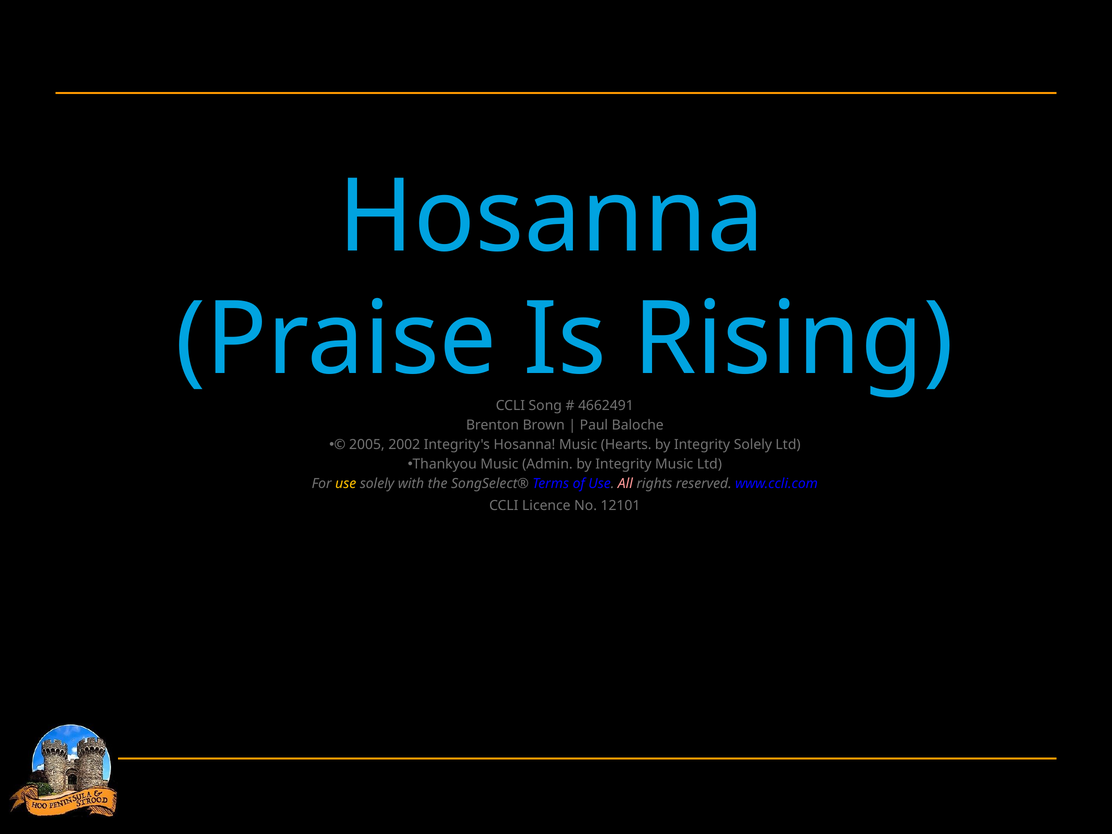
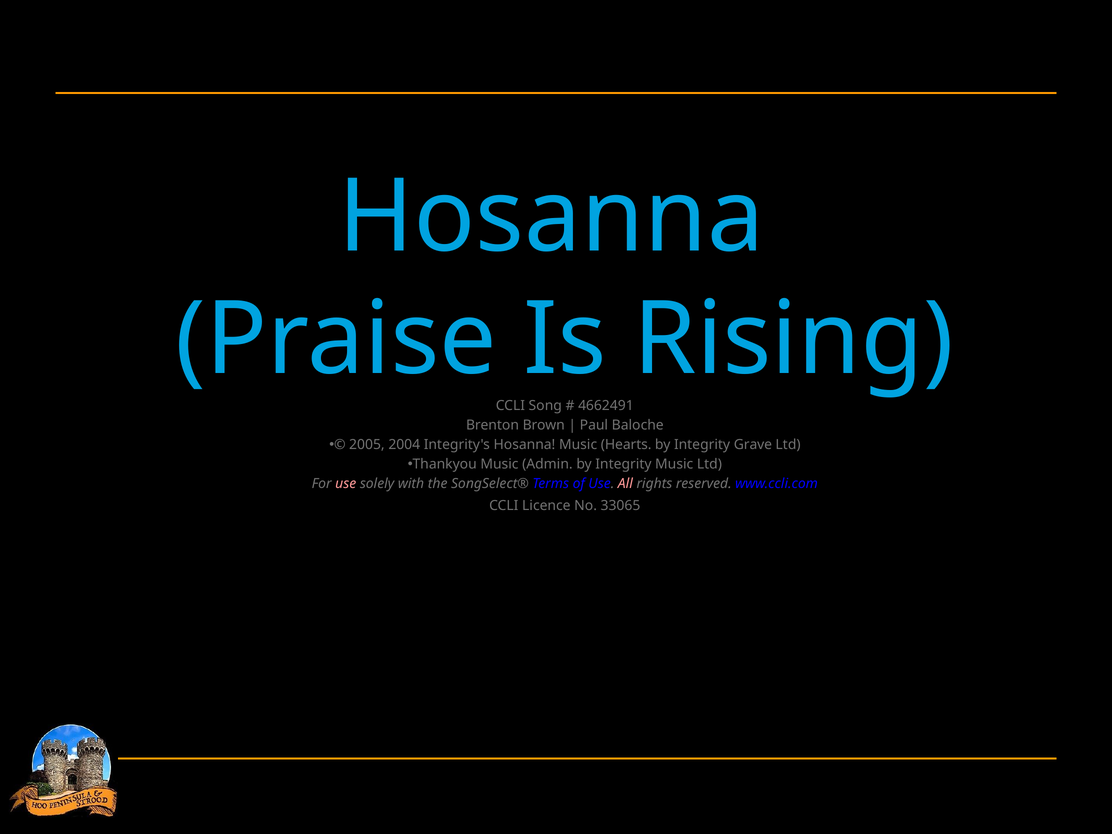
2002: 2002 -> 2004 (404, 445)
Integrity Solely: Solely -> Grave (753, 445)
use colour: yellow -> pink (346, 484)
12101: 12101 -> 33065 (620, 506)
